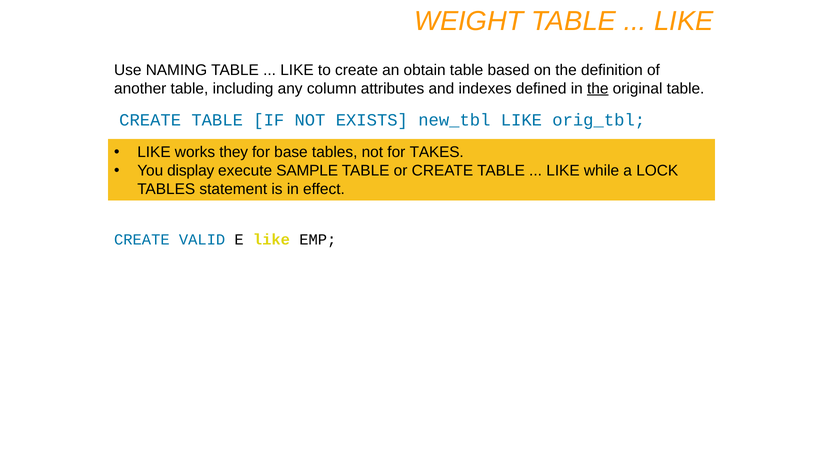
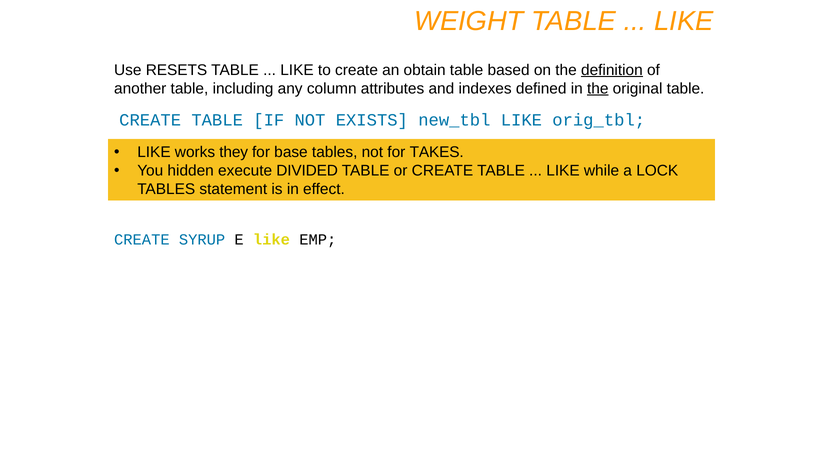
NAMING: NAMING -> RESETS (176, 70)
definition underline: none -> present (612, 70)
display: display -> hidden (191, 171)
SAMPLE: SAMPLE -> DIVIDED (307, 171)
VALID: VALID -> SYRUP (202, 240)
